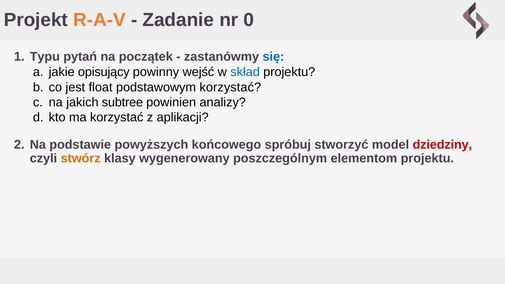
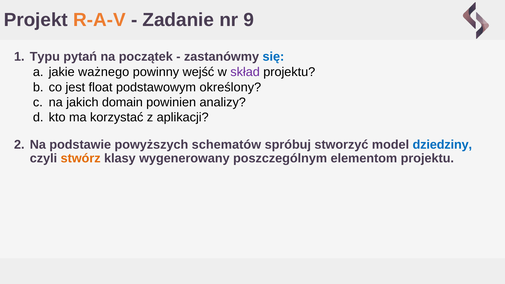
0: 0 -> 9 (249, 20)
opisujący: opisujący -> ważnego (104, 72)
skład colour: blue -> purple (245, 72)
podstawowym korzystać: korzystać -> określony (230, 87)
subtree: subtree -> domain (122, 102)
końcowego: końcowego -> schematów (226, 145)
dziedziny colour: red -> blue (442, 145)
